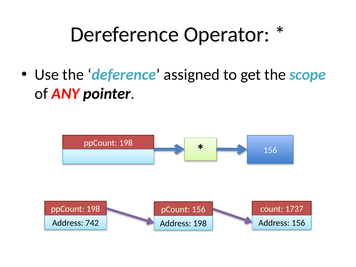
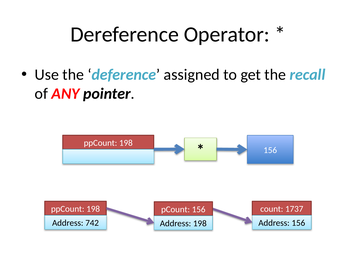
scope: scope -> recall (308, 75)
